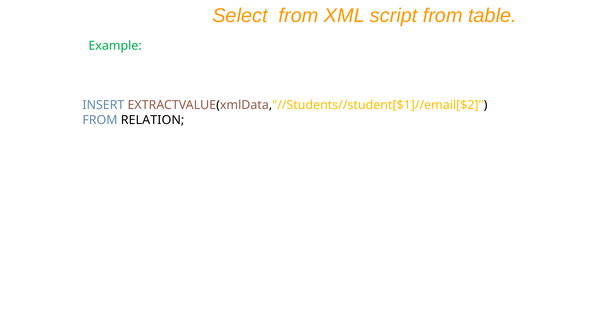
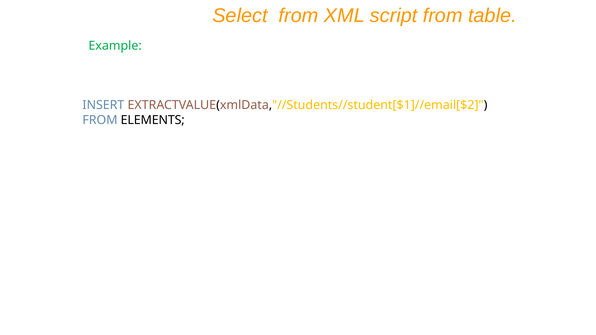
RELATION: RELATION -> ELEMENTS (153, 120)
